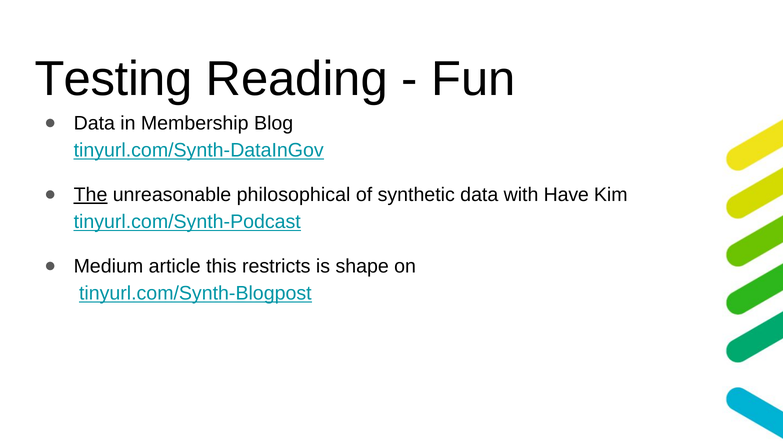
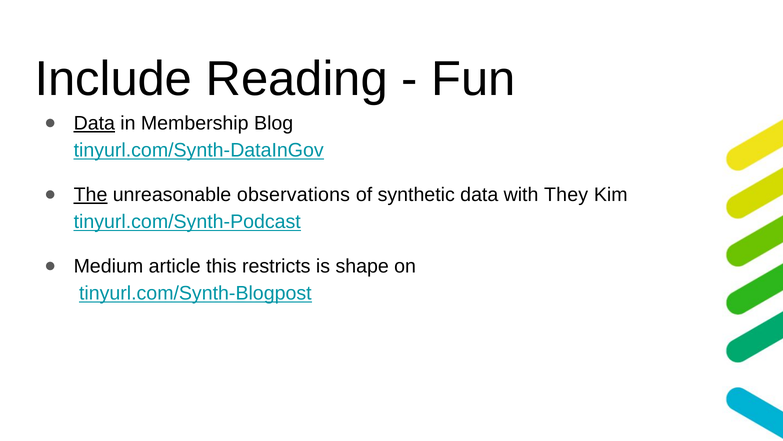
Testing: Testing -> Include (113, 79)
Data underline: none -> present (94, 123)
philosophical: philosophical -> observations (293, 195)
Have: Have -> They (566, 195)
